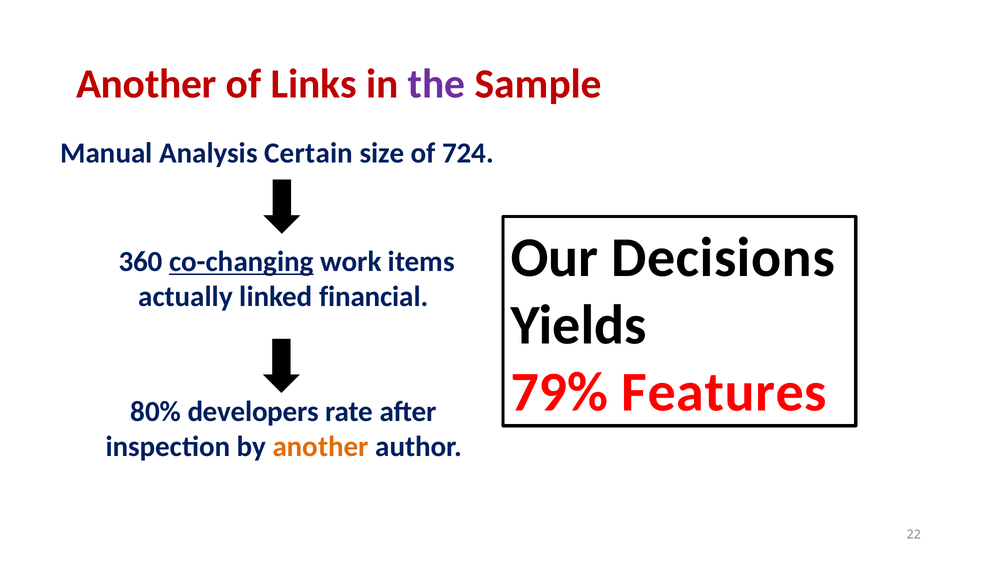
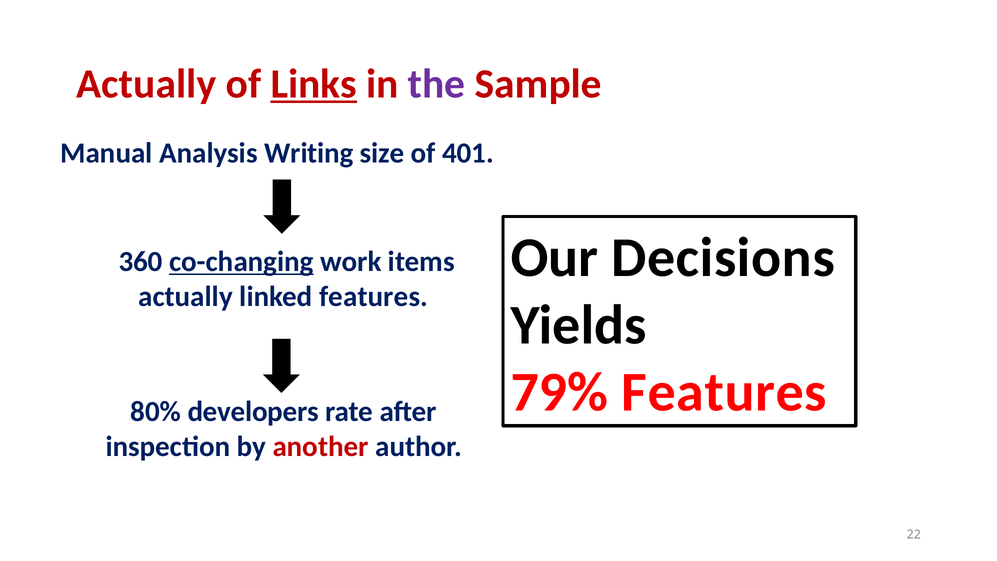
Another: Another -> Actually (146, 84)
Links underline: none -> present (314, 84)
Certain: Certain -> Writing (309, 153)
724: 724 -> 401 (468, 153)
linked financial: financial -> features (374, 297)
another colour: orange -> red (321, 446)
